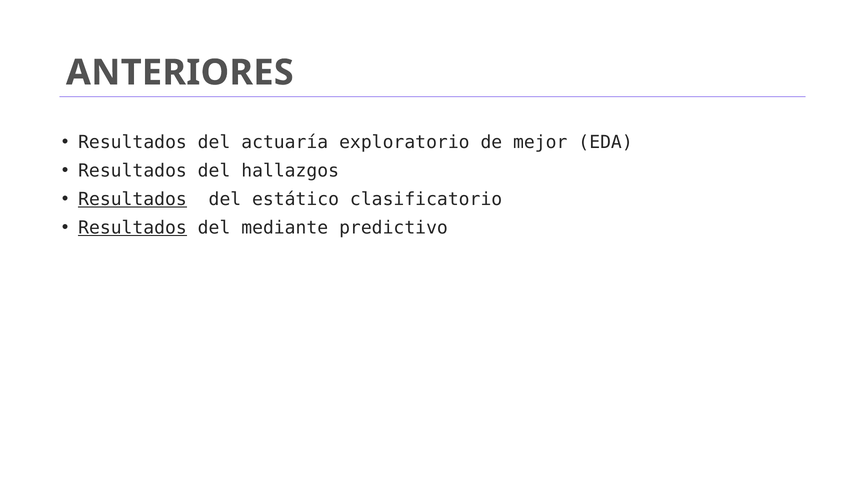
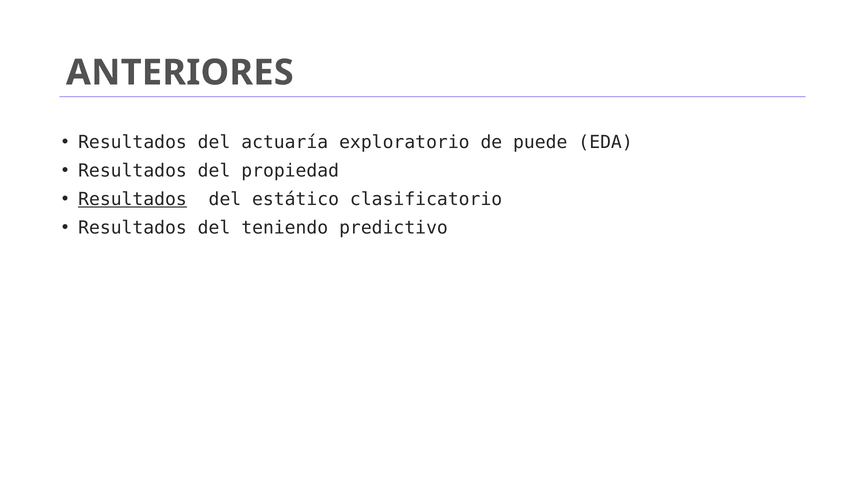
mejor: mejor -> puede (540, 142)
hallazgos: hallazgos -> propiedad (290, 171)
Resultados underline: present -> none (132, 228)
mediante: mediante -> teniendo (285, 228)
